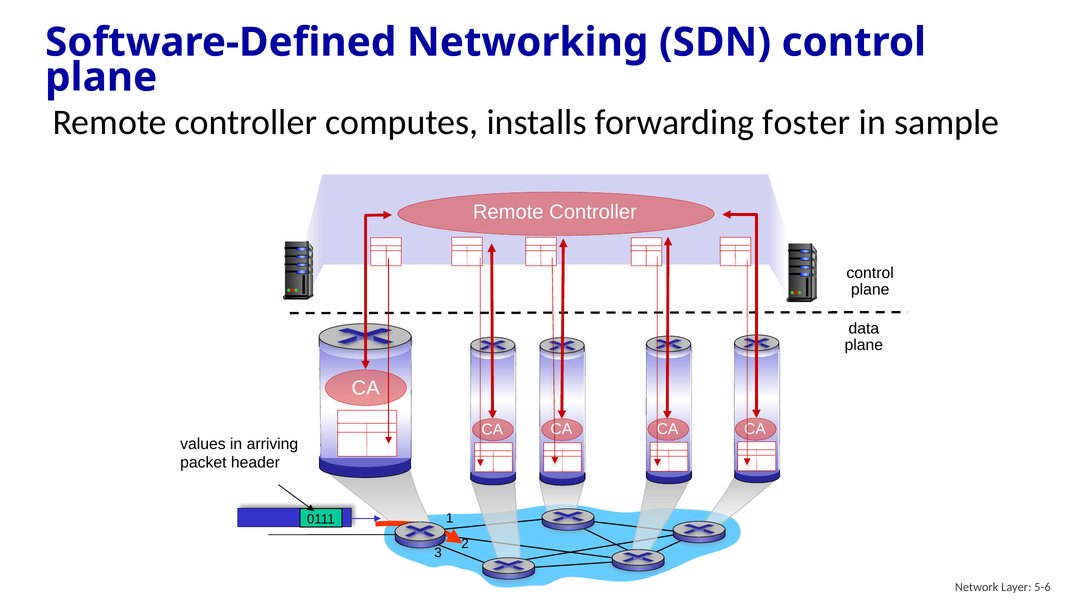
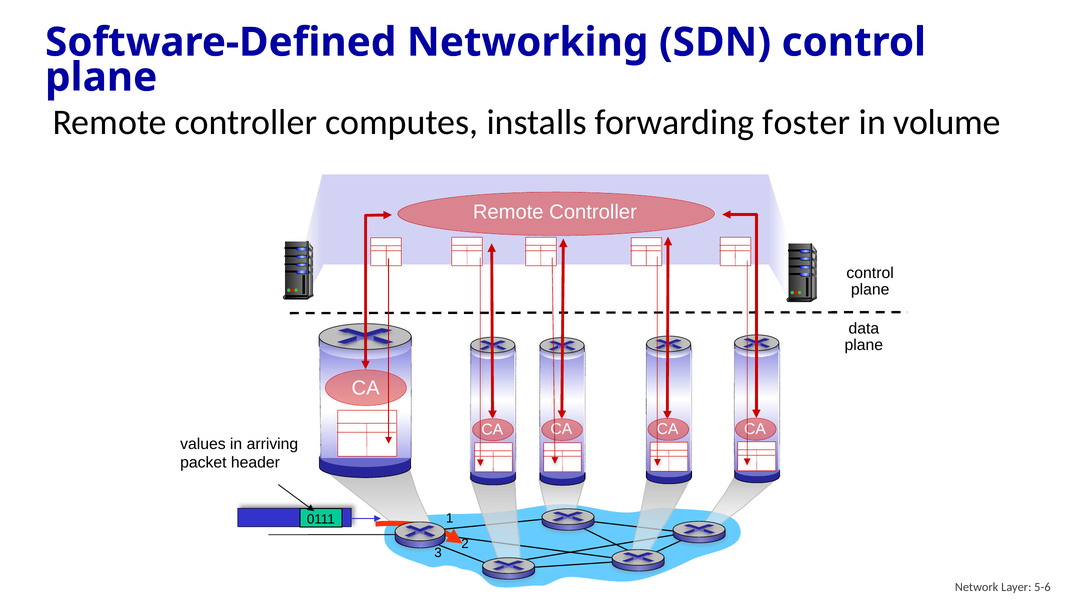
sample: sample -> volume (947, 122)
